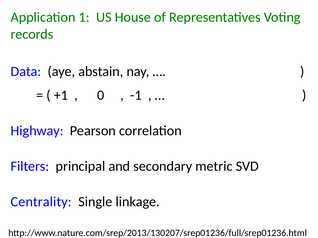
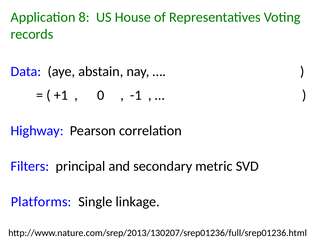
1: 1 -> 8 (84, 17)
Centrality: Centrality -> Platforms (41, 202)
